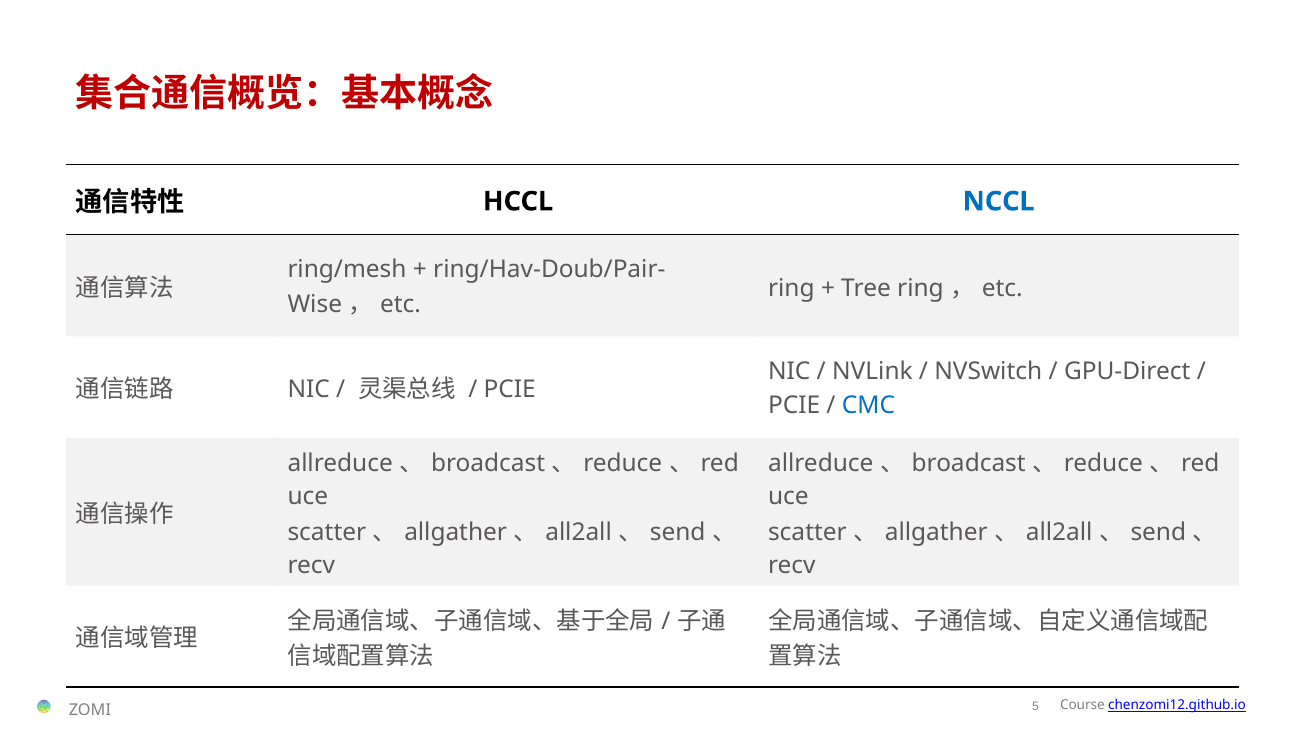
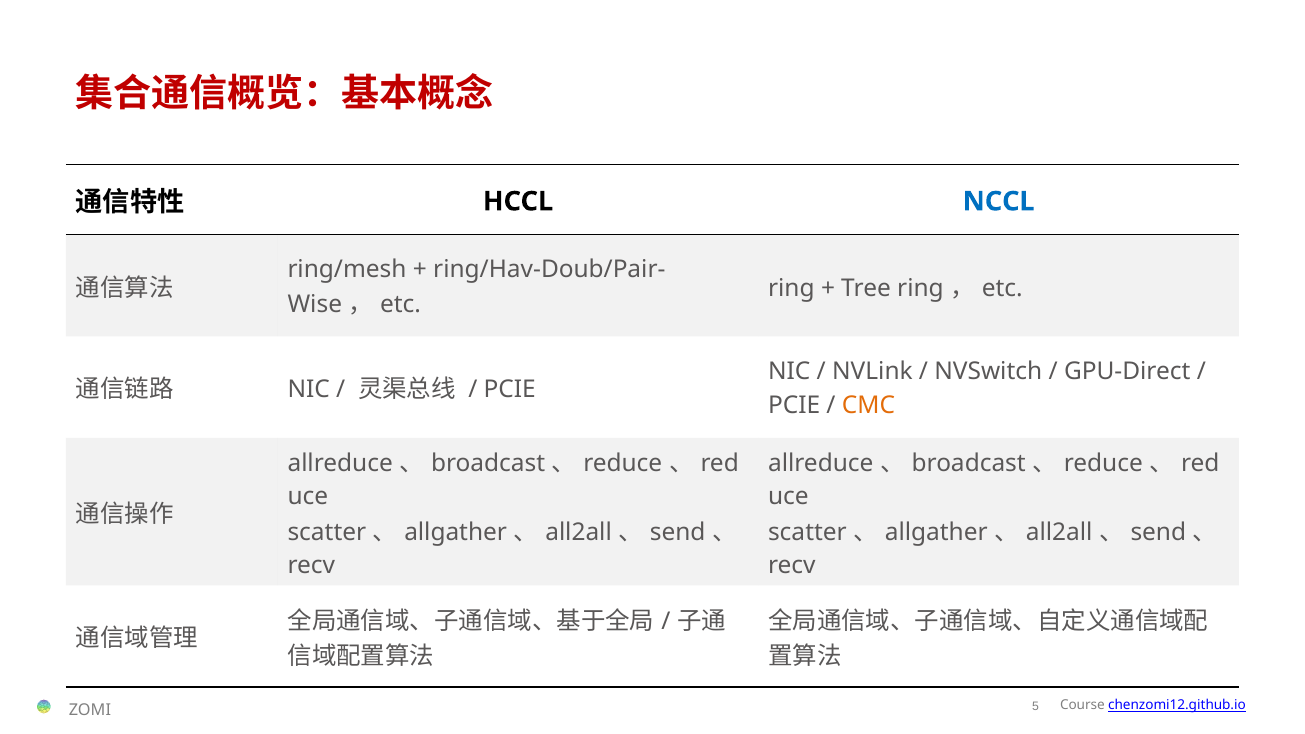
CMC colour: blue -> orange (868, 405)
